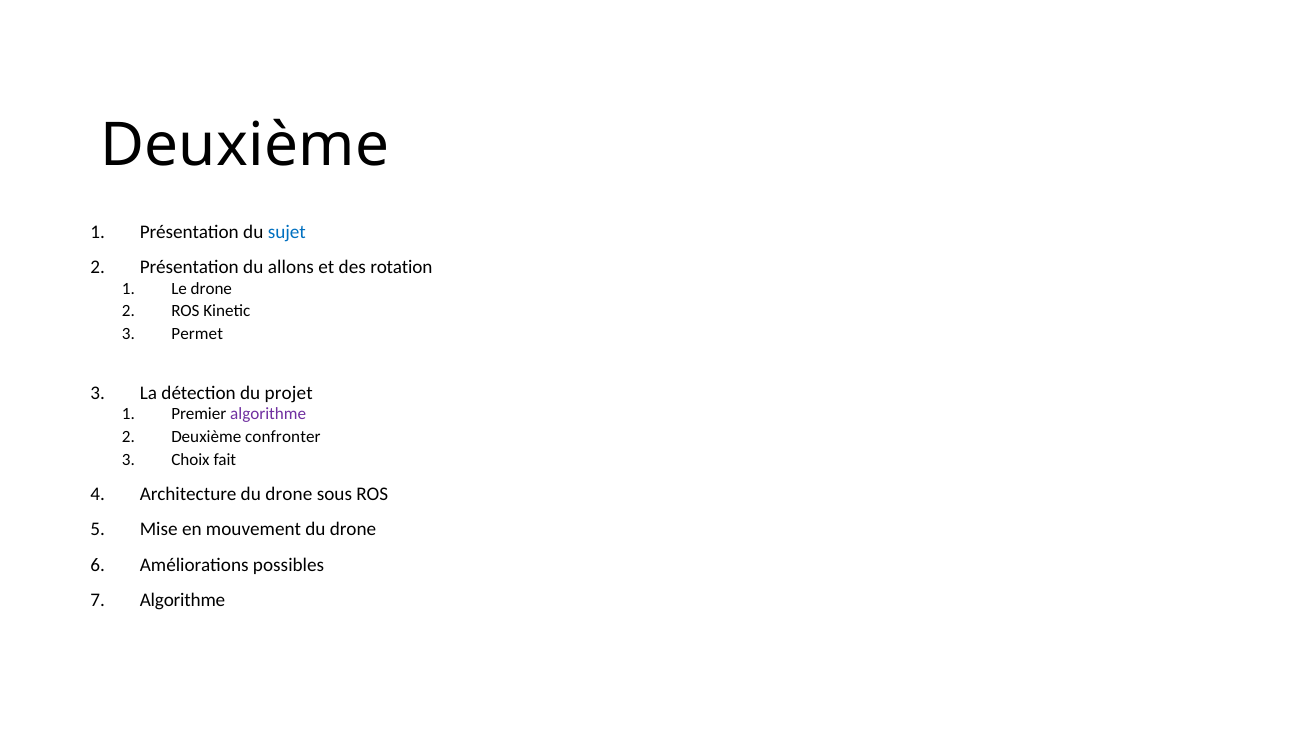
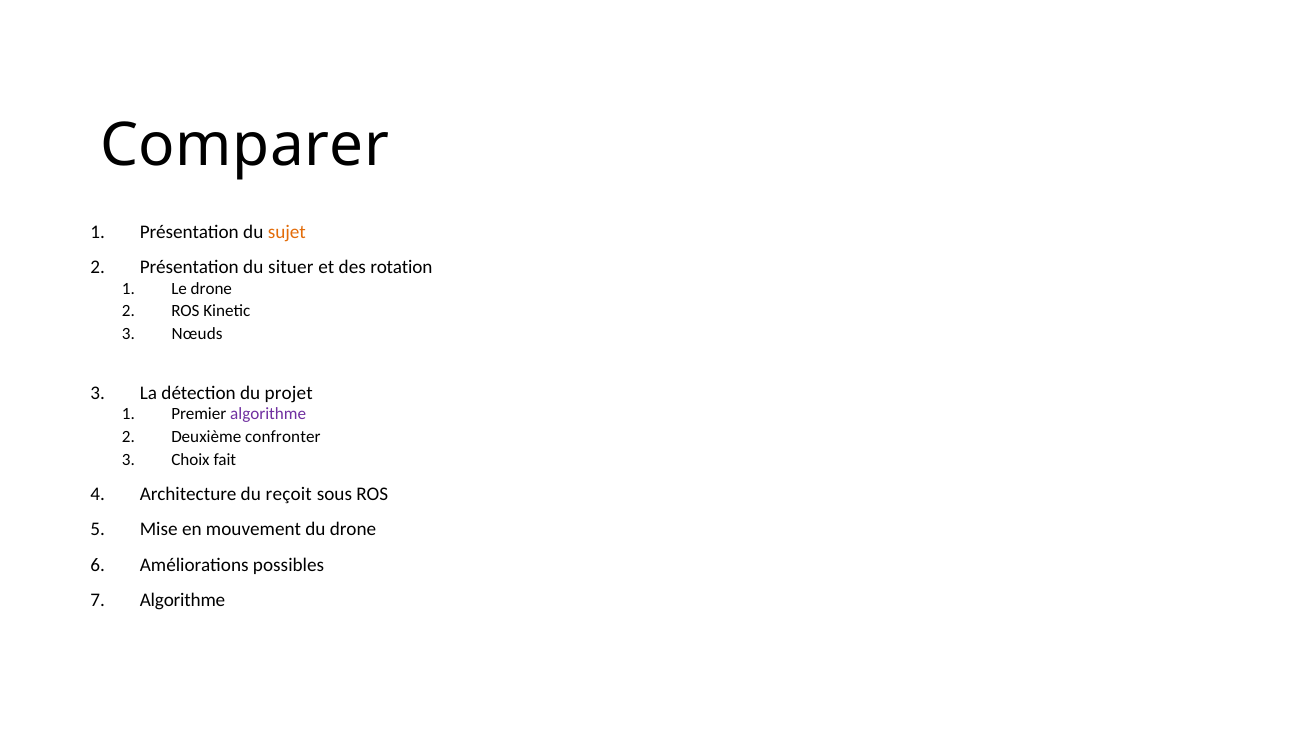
Deuxième: Deuxième -> Comparer (245, 145)
sujet colour: blue -> orange (287, 232)
allons: allons -> situer (291, 267)
Permet: Permet -> Nœuds (197, 333)
Architecture du drone: drone -> reçoit (289, 493)
